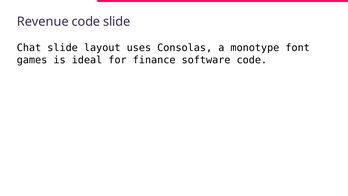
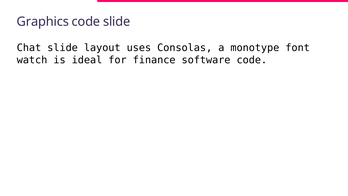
Revenue: Revenue -> Graphics (43, 22)
games: games -> watch (32, 60)
